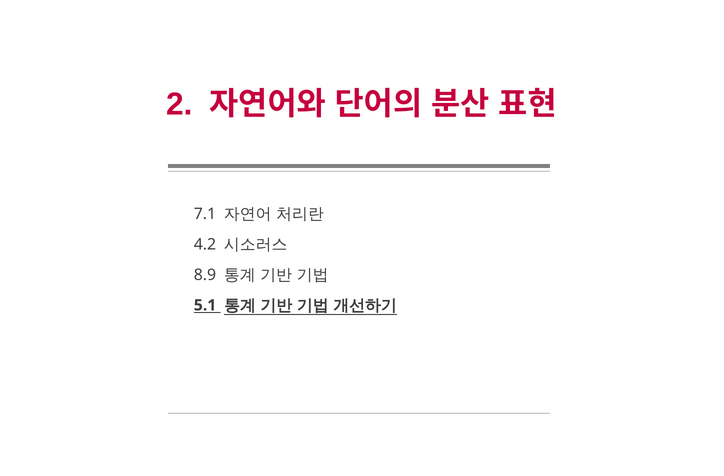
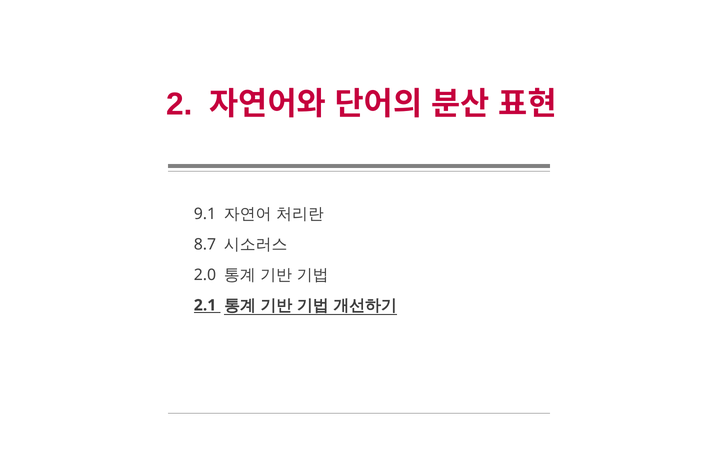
7.1: 7.1 -> 9.1 (205, 214)
4.2: 4.2 -> 8.7 (205, 244)
8.9: 8.9 -> 2.0 (205, 275)
5.1: 5.1 -> 2.1 (205, 305)
